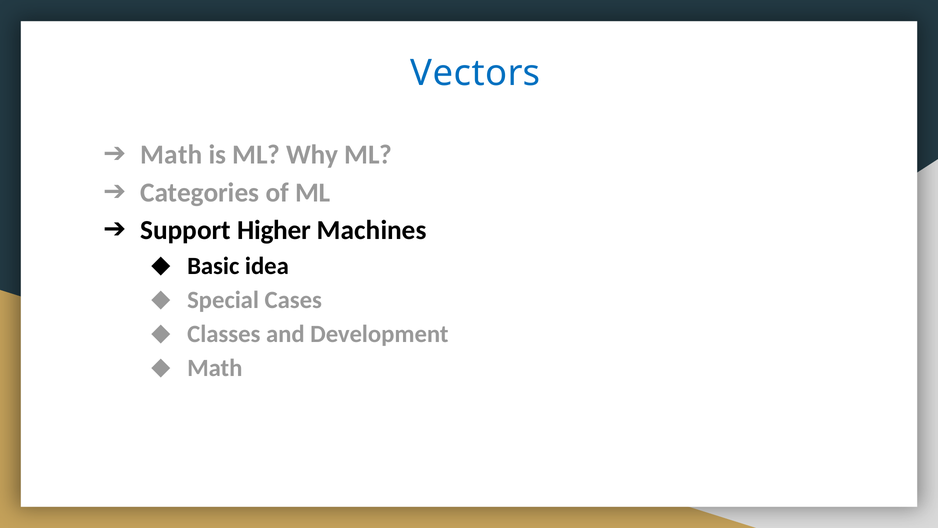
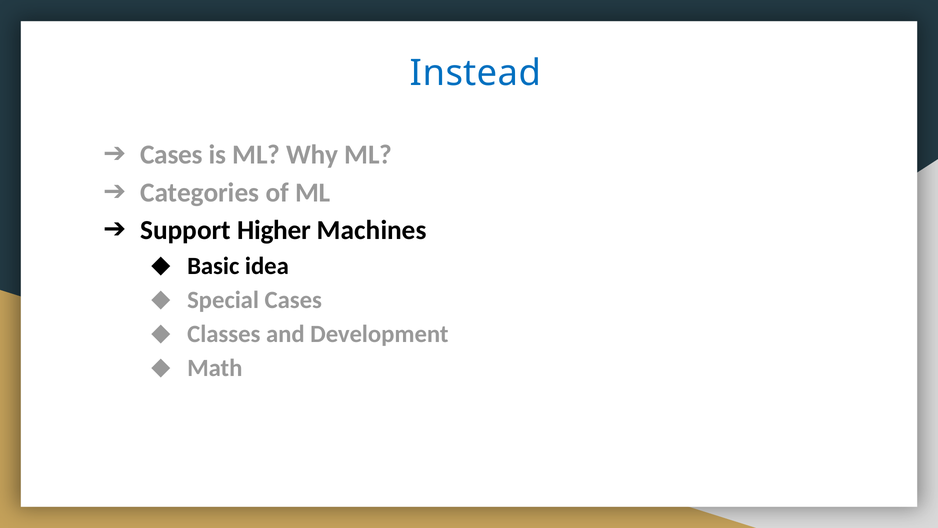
Vectors: Vectors -> Instead (475, 73)
Math: Math -> Cases (172, 155)
